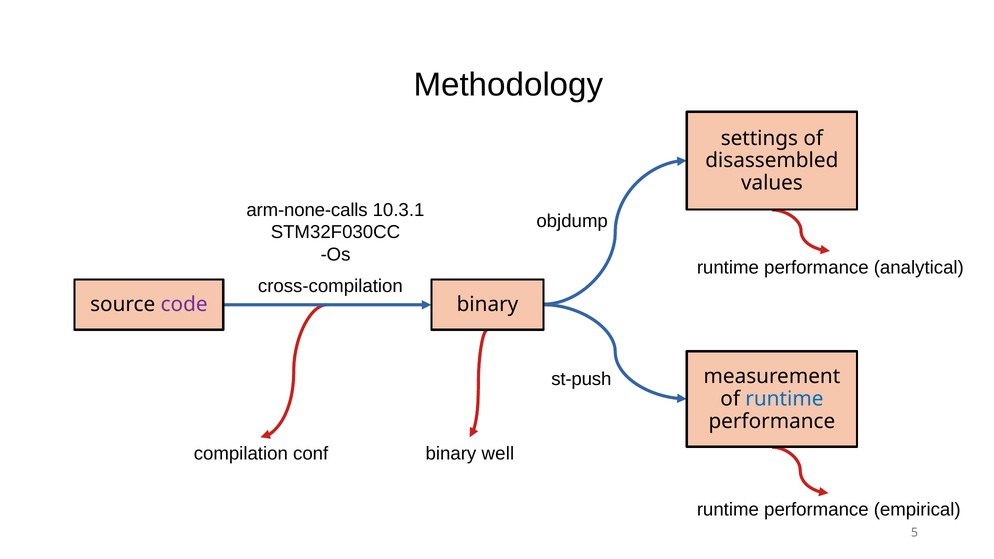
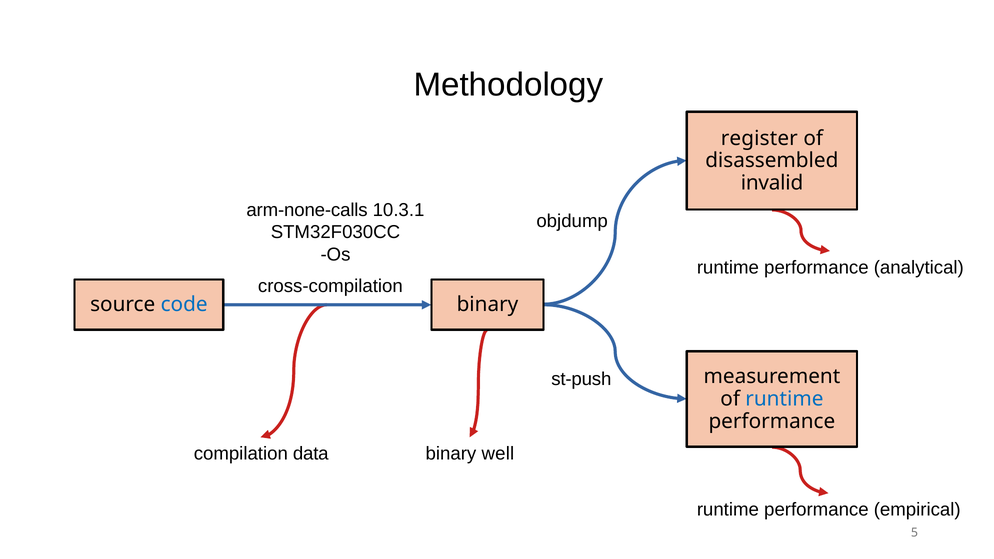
settings: settings -> register (759, 138)
values: values -> invalid (772, 183)
code colour: purple -> blue (184, 305)
conf: conf -> data (311, 454)
